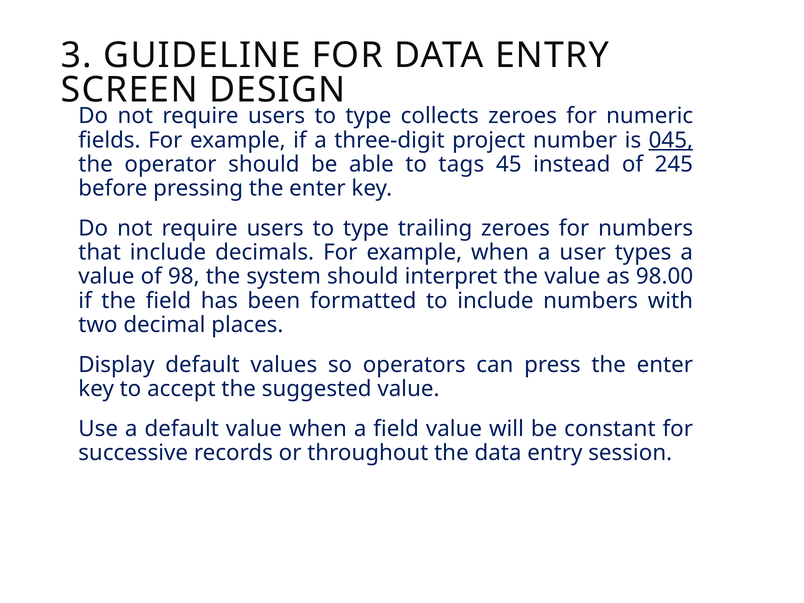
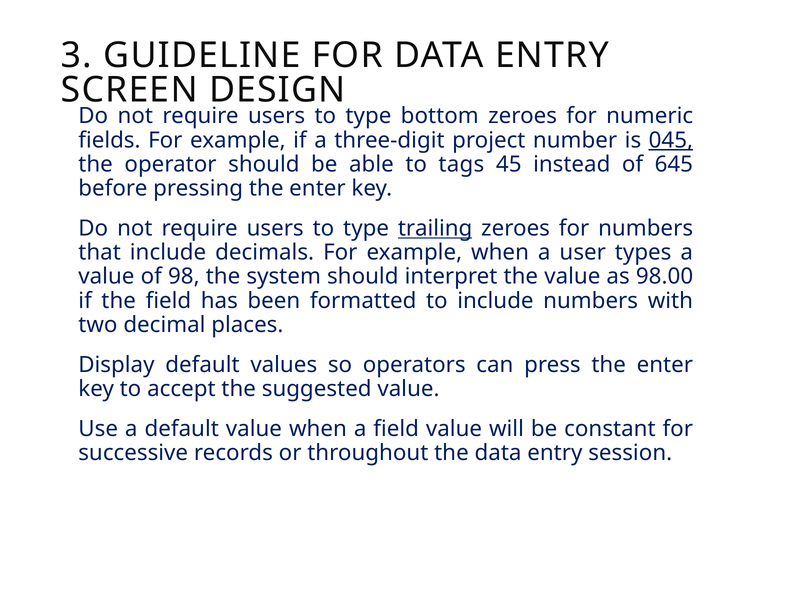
collects: collects -> bottom (440, 116)
245: 245 -> 645 (674, 164)
trailing underline: none -> present (435, 228)
